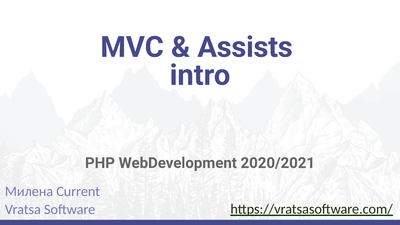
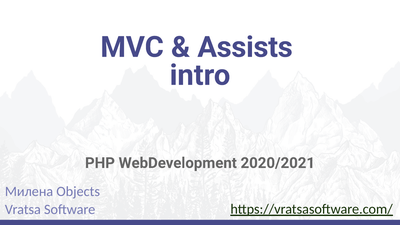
Current: Current -> Objects (78, 192)
